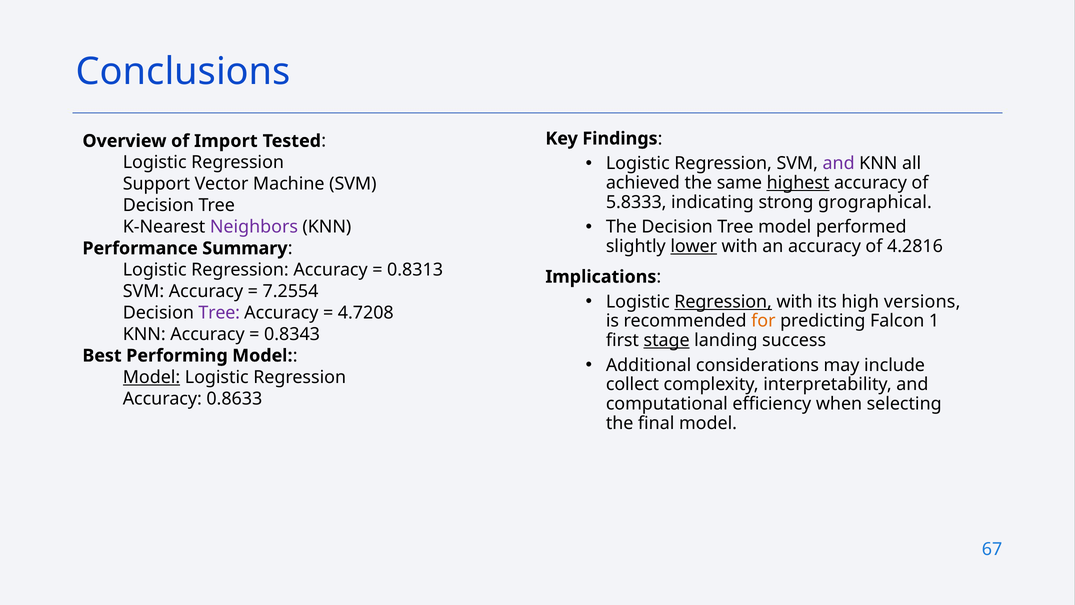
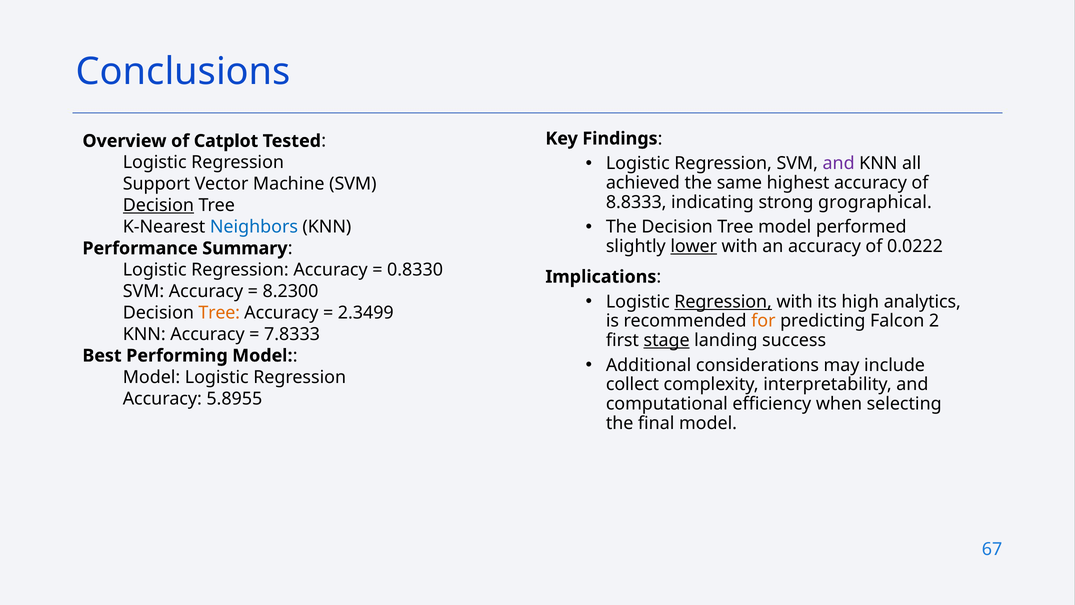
Import: Import -> Catplot (226, 141)
highest underline: present -> none (798, 183)
5.8333: 5.8333 -> 8.8333 (636, 202)
Decision underline: none -> present (158, 205)
Neighbors colour: purple -> blue (254, 227)
4.2816: 4.2816 -> 0.0222 (915, 246)
0.8313: 0.8313 -> 0.8330 (415, 270)
7.2554: 7.2554 -> 8.2300 (291, 291)
versions: versions -> analytics (922, 302)
Tree colour: purple -> orange (219, 313)
4.7208: 4.7208 -> 2.3499 (366, 313)
1: 1 -> 2 (934, 321)
0.8343: 0.8343 -> 7.8333 (292, 334)
Model underline: present -> none (151, 377)
0.8633: 0.8633 -> 5.8955 (234, 398)
